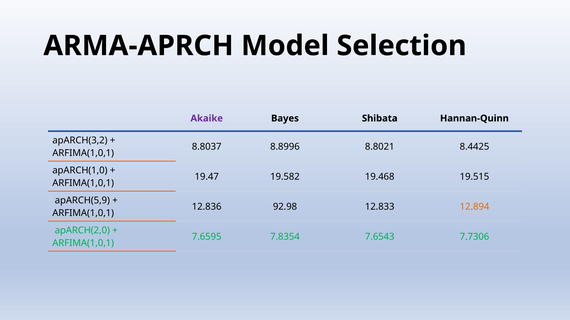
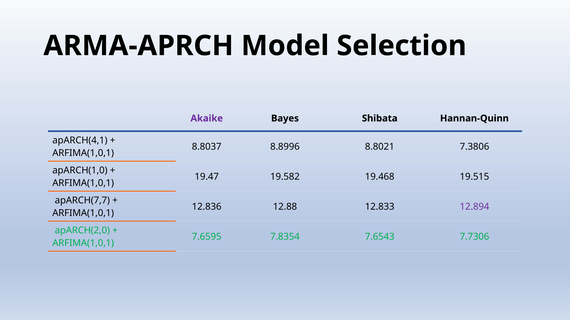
apARCH(3,2: apARCH(3,2 -> apARCH(4,1 (80, 141)
8.4425: 8.4425 -> 7.3806 (474, 147)
apARCH(5,9: apARCH(5,9 -> apARCH(7,7 (82, 201)
92.98: 92.98 -> 12.88 (285, 207)
12.894 colour: orange -> purple (474, 207)
